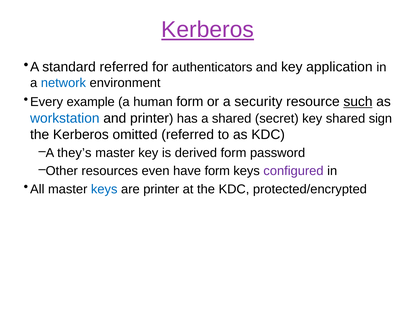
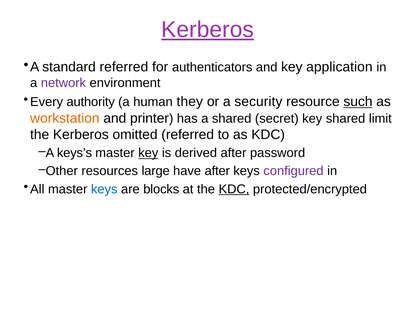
network colour: blue -> purple (63, 83)
example: example -> authority (91, 102)
human form: form -> they (190, 102)
workstation colour: blue -> orange (65, 118)
sign: sign -> limit (380, 119)
they’s: they’s -> keys’s (74, 153)
key underline: none -> present (148, 153)
derived form: form -> after (234, 153)
even: even -> large (156, 171)
have form: form -> after (217, 171)
are printer: printer -> blocks (161, 189)
KDC underline: none -> present (234, 189)
